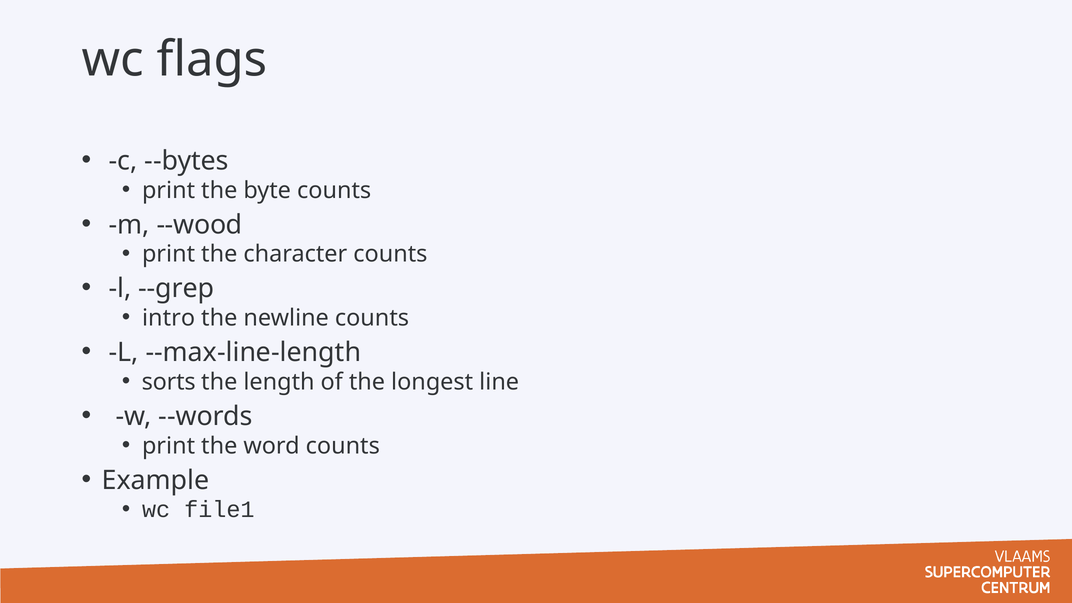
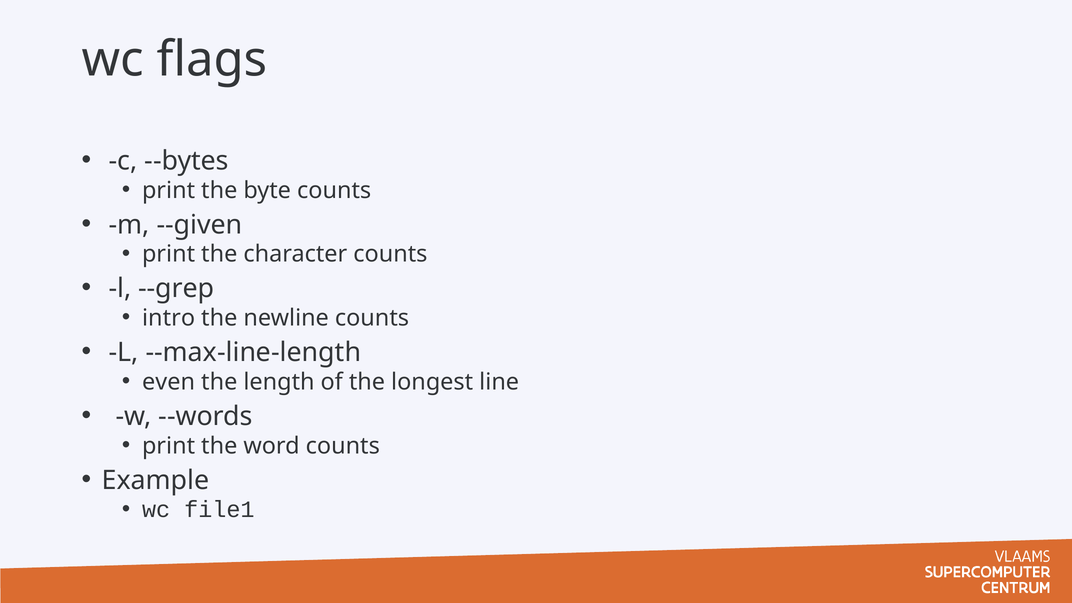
--wood: --wood -> --given (199, 225)
sorts: sorts -> even (169, 382)
